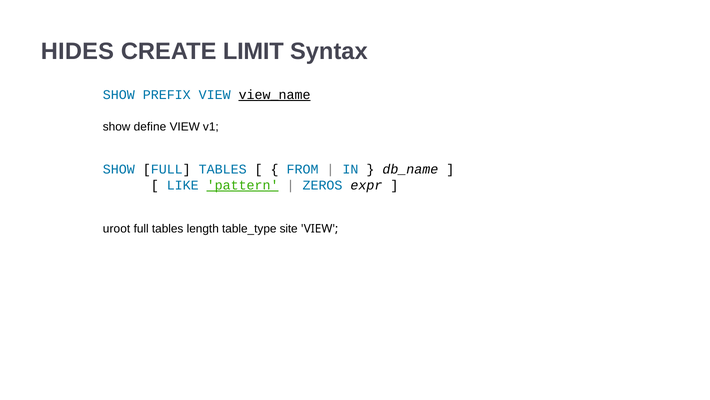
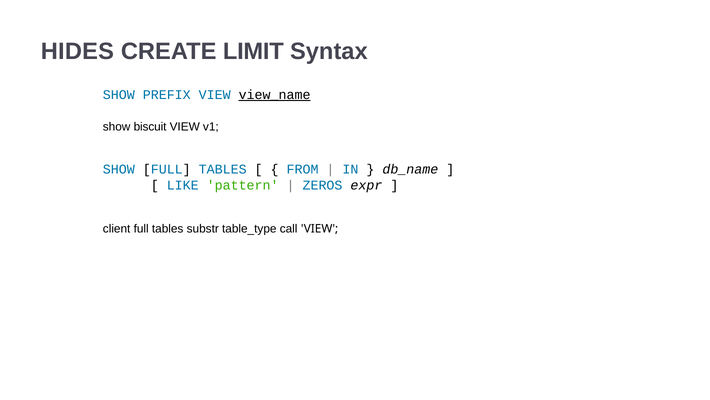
define: define -> biscuit (150, 127)
pattern underline: present -> none (243, 185)
uroot: uroot -> client (117, 229)
length: length -> substr (203, 229)
site: site -> call (289, 229)
